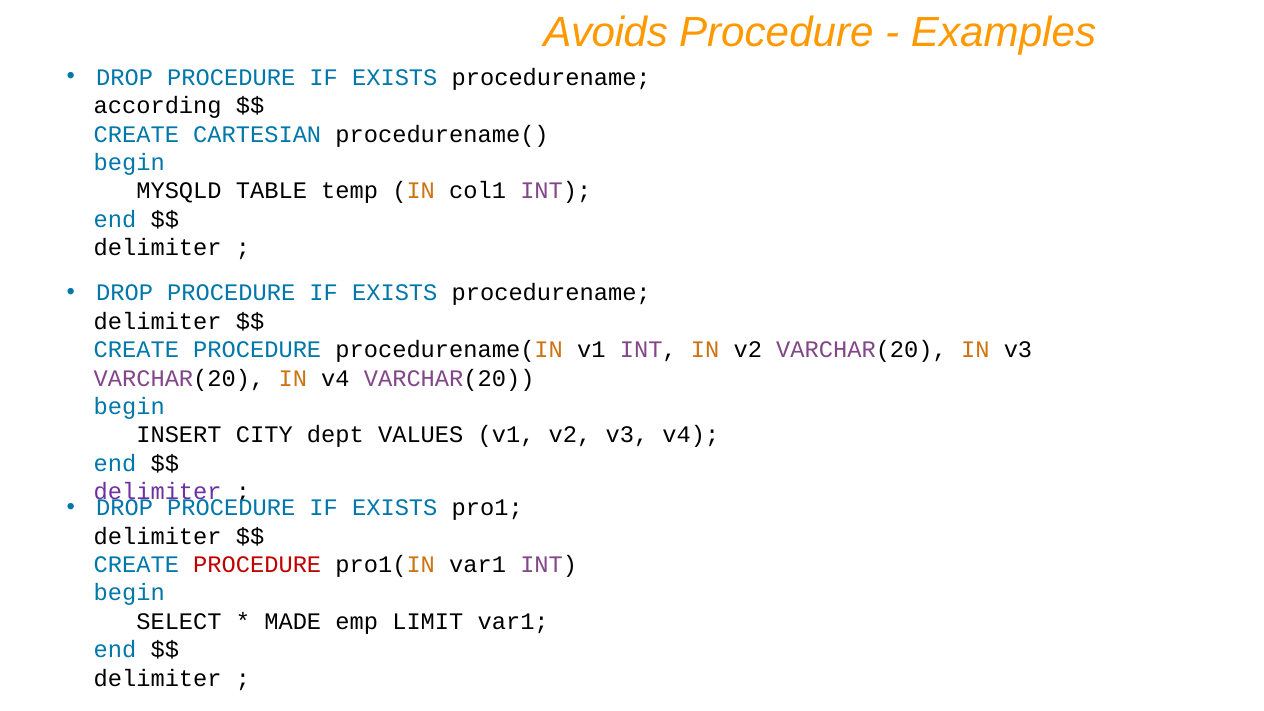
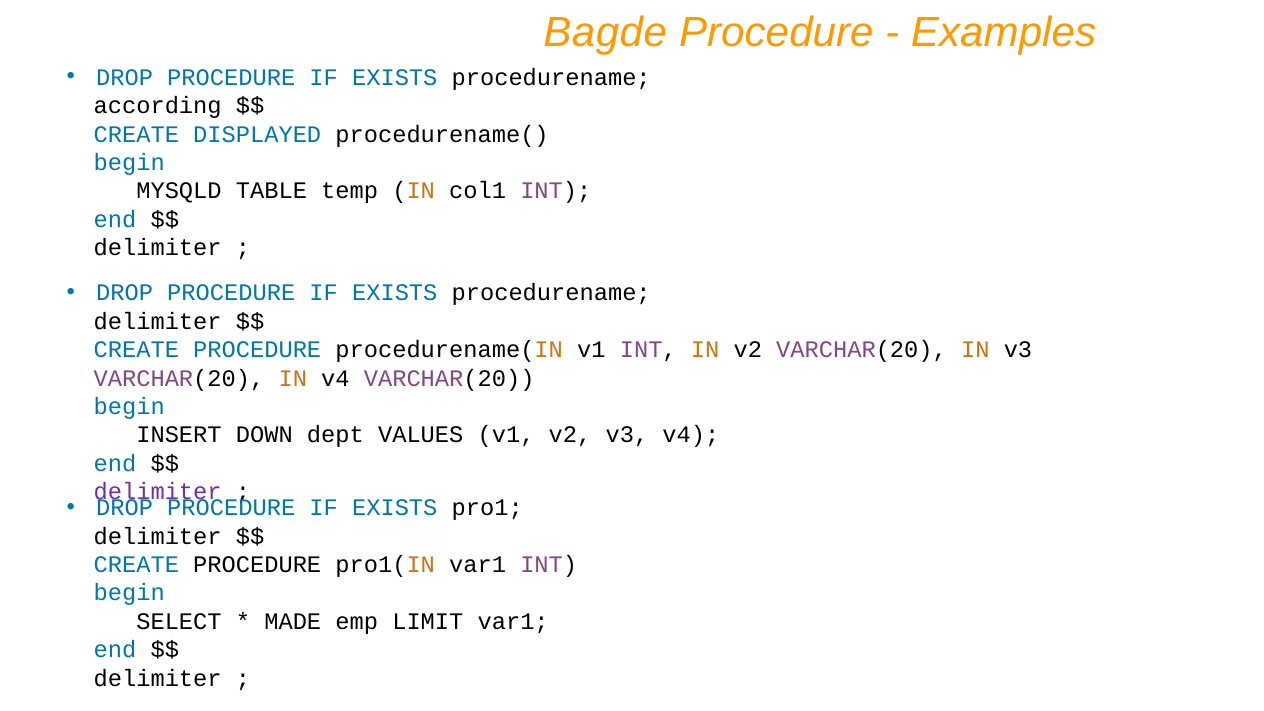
Avoids: Avoids -> Bagde (605, 33)
CARTESIAN: CARTESIAN -> DISPLAYED (257, 134)
CITY: CITY -> DOWN (264, 435)
PROCEDURE colour: red -> black (257, 565)
